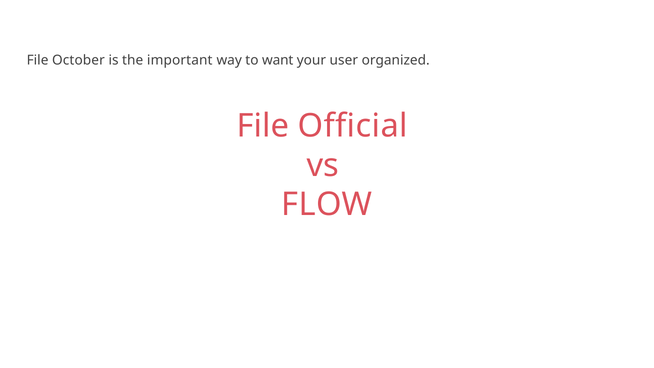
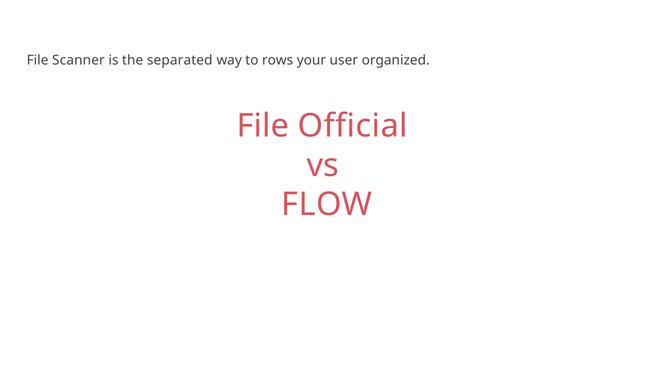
October: October -> Scanner (78, 60)
important: important -> separated (180, 60)
want: want -> rows (278, 60)
